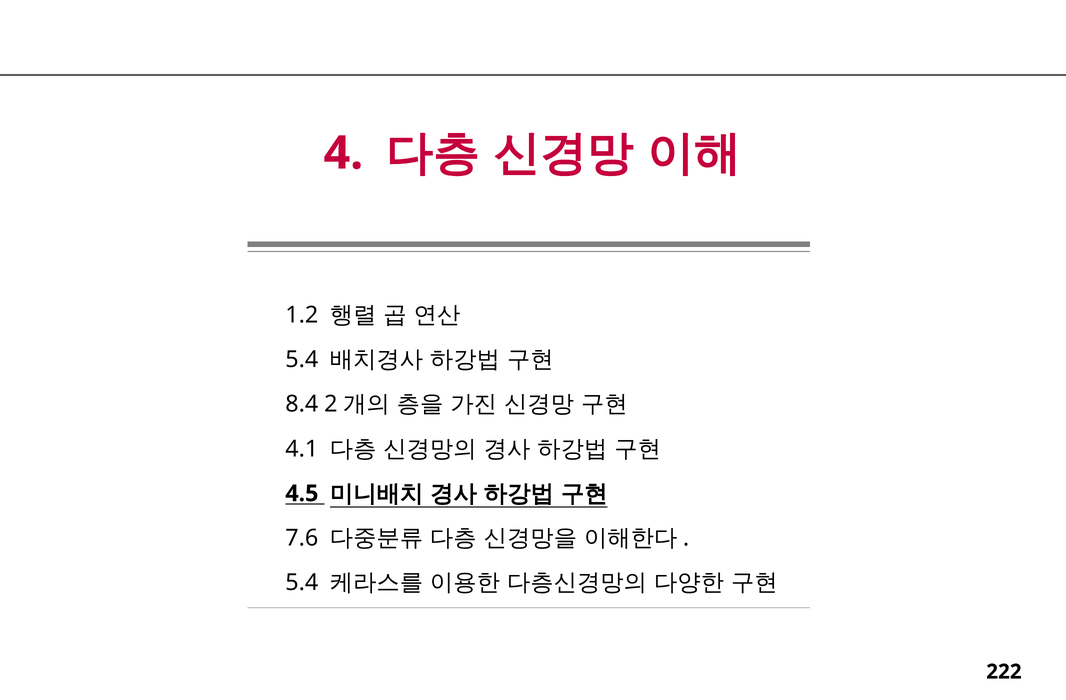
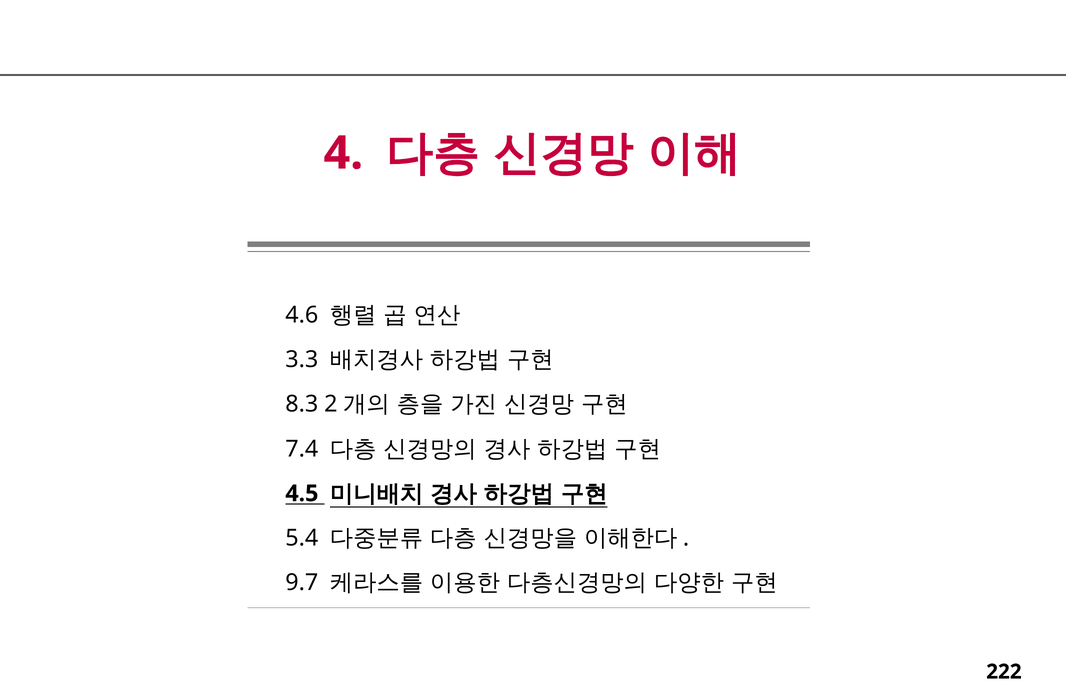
1.2: 1.2 -> 4.6 (302, 315)
5.4: 5.4 -> 3.3 (302, 360)
8.4: 8.4 -> 8.3 (302, 404)
4.1: 4.1 -> 7.4 (302, 449)
7.6: 7.6 -> 5.4 (302, 538)
5.4: 5.4 -> 9.7 (302, 583)
